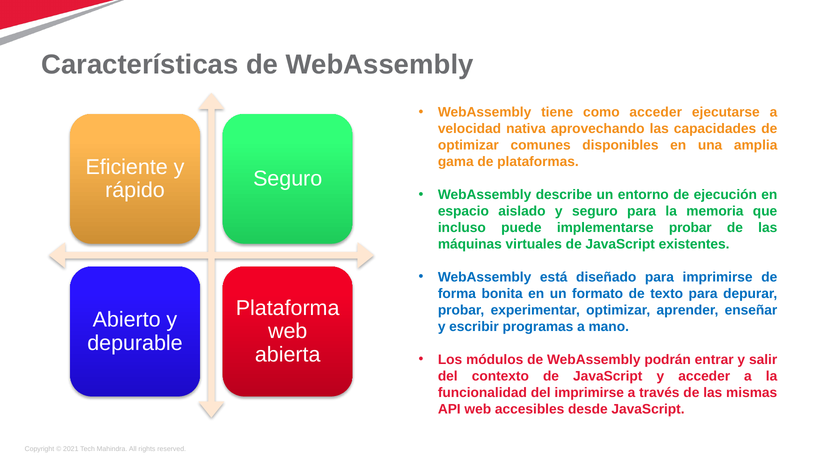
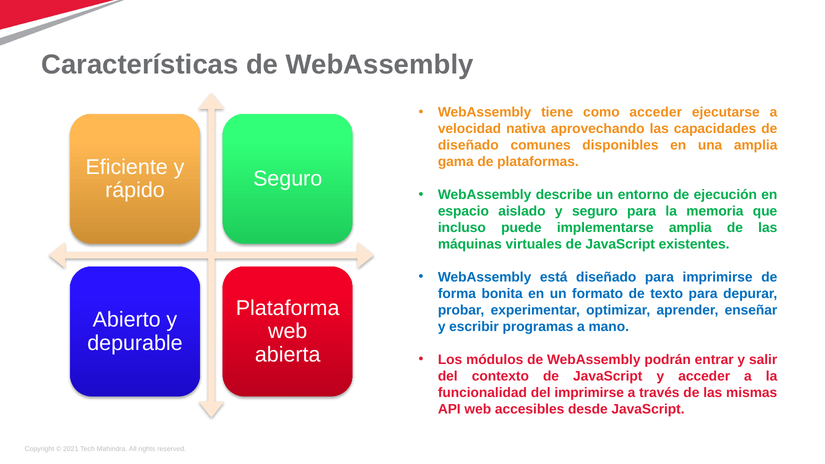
optimizar: optimizar -> diseñado (468, 145)
implementarse probar: probar -> amplia (690, 228)
